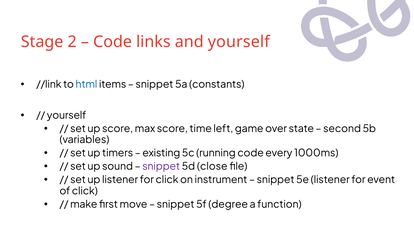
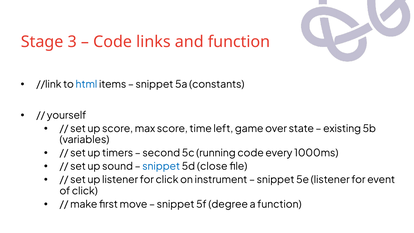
2: 2 -> 3 (72, 42)
and yourself: yourself -> function (239, 42)
second: second -> existing (342, 129)
existing: existing -> second (161, 153)
snippet colour: purple -> blue (161, 166)
